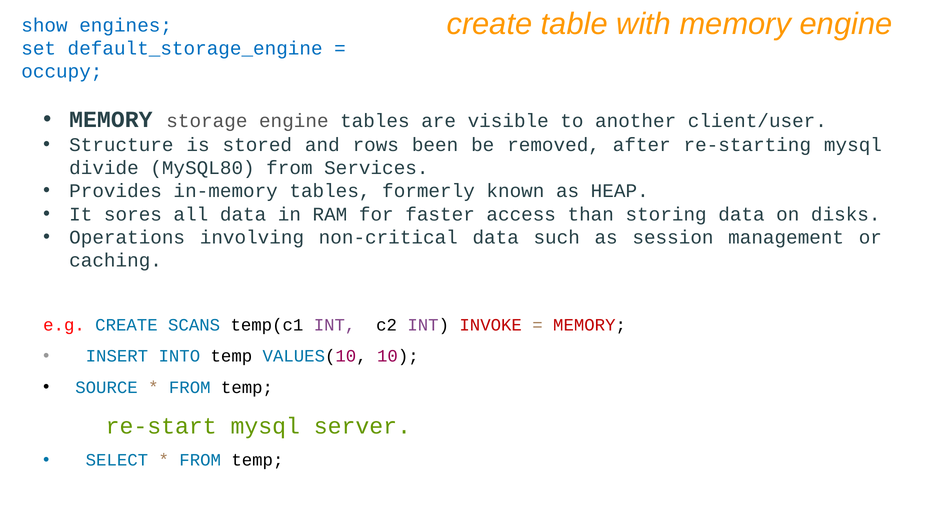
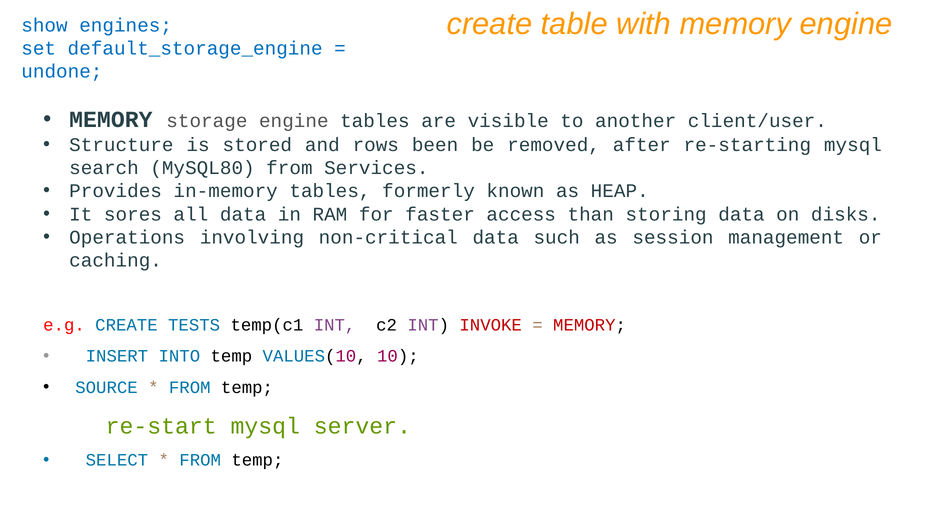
occupy: occupy -> undone (62, 72)
divide: divide -> search (104, 168)
SCANS: SCANS -> TESTS (194, 325)
